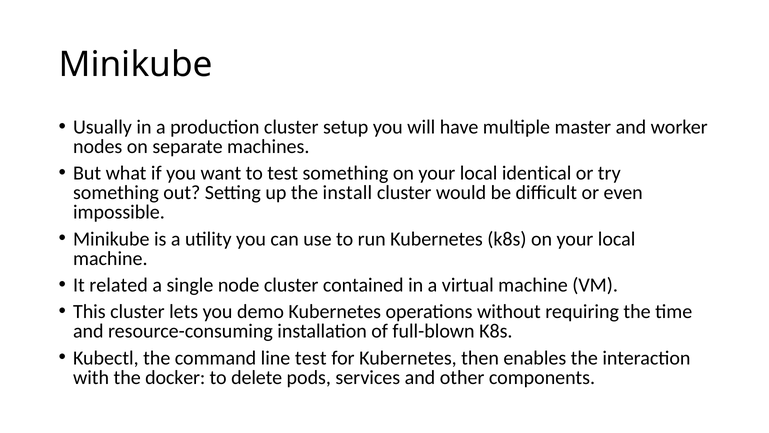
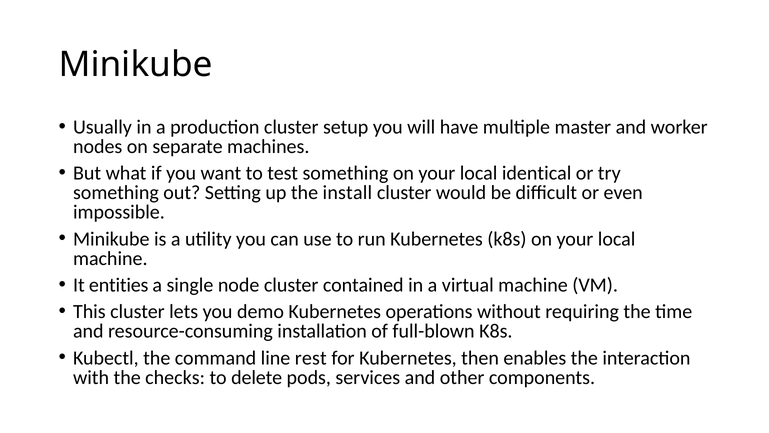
related: related -> entities (119, 285)
line test: test -> rest (311, 358)
docker: docker -> checks (175, 377)
